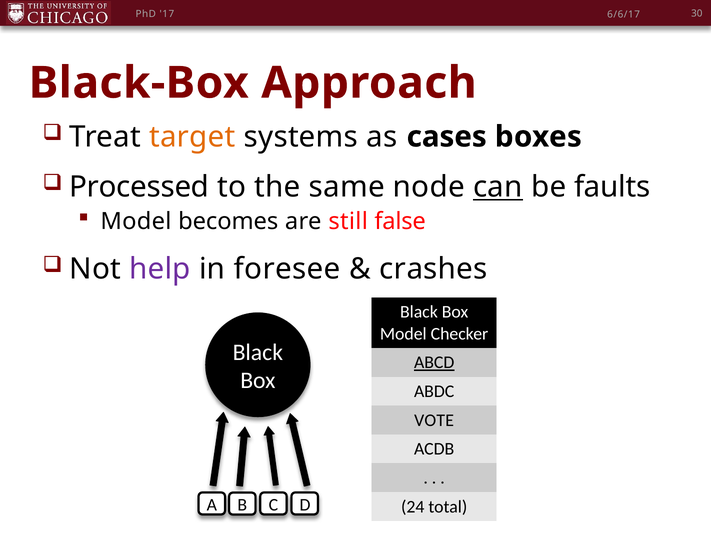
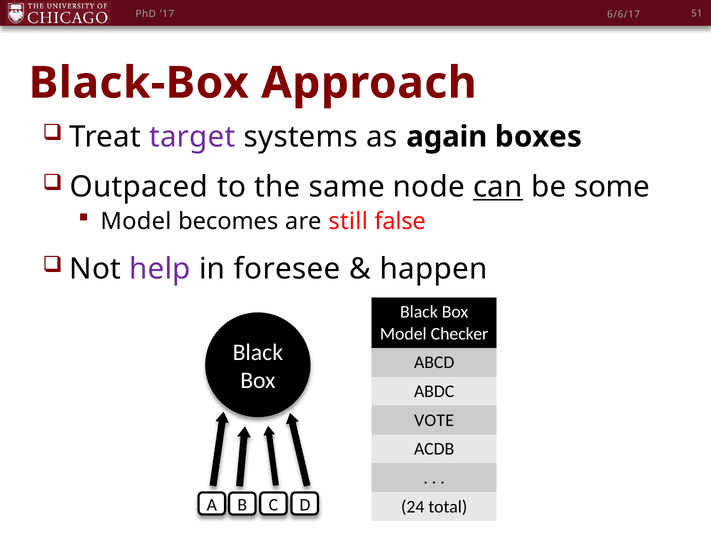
30: 30 -> 51 (697, 13)
target colour: orange -> purple (192, 137)
cases: cases -> again (447, 137)
Processed: Processed -> Outpaced (139, 187)
faults: faults -> some (612, 187)
crashes: crashes -> happen (434, 269)
ABCD underline: present -> none (434, 363)
